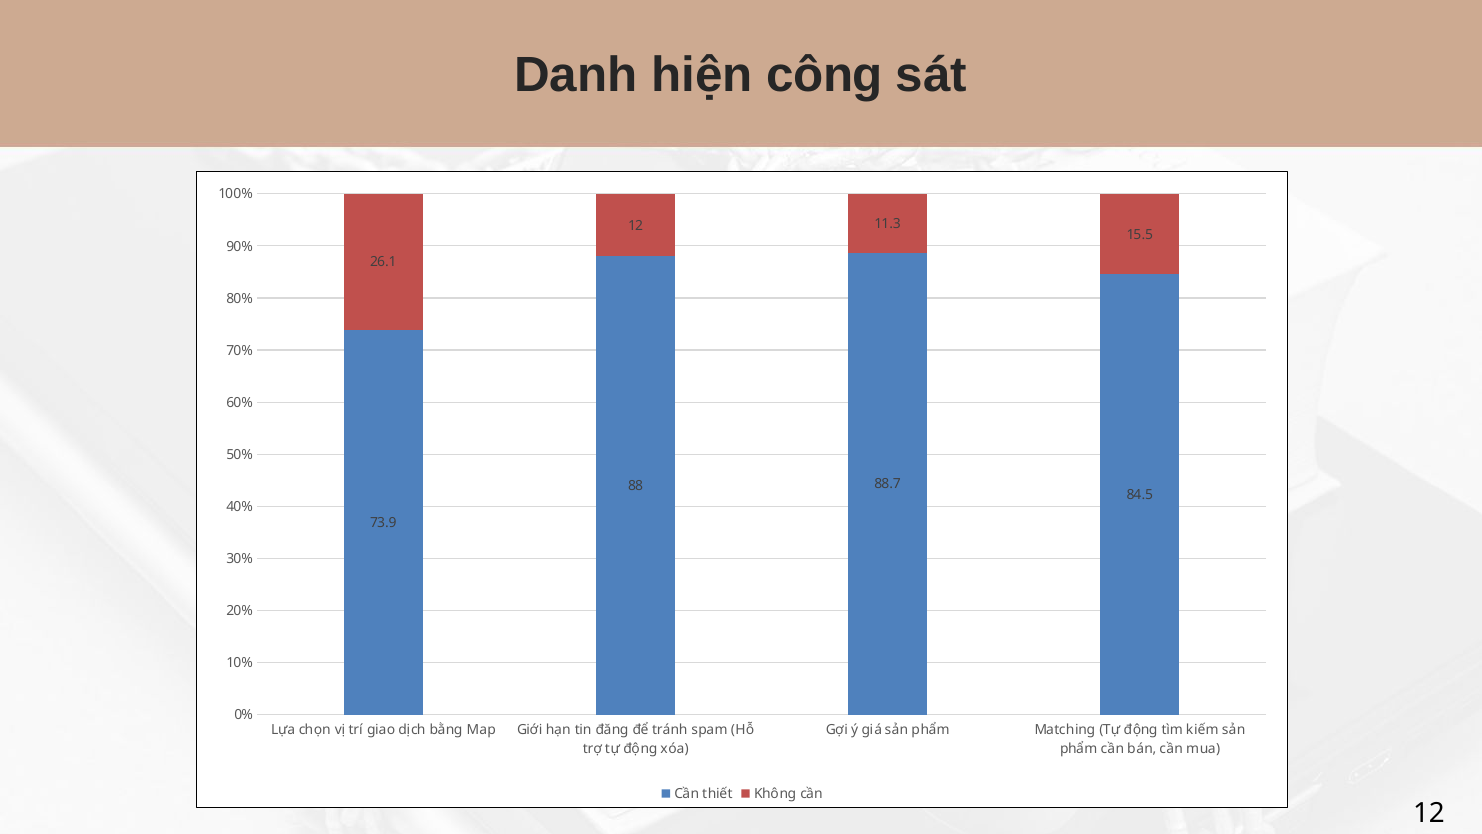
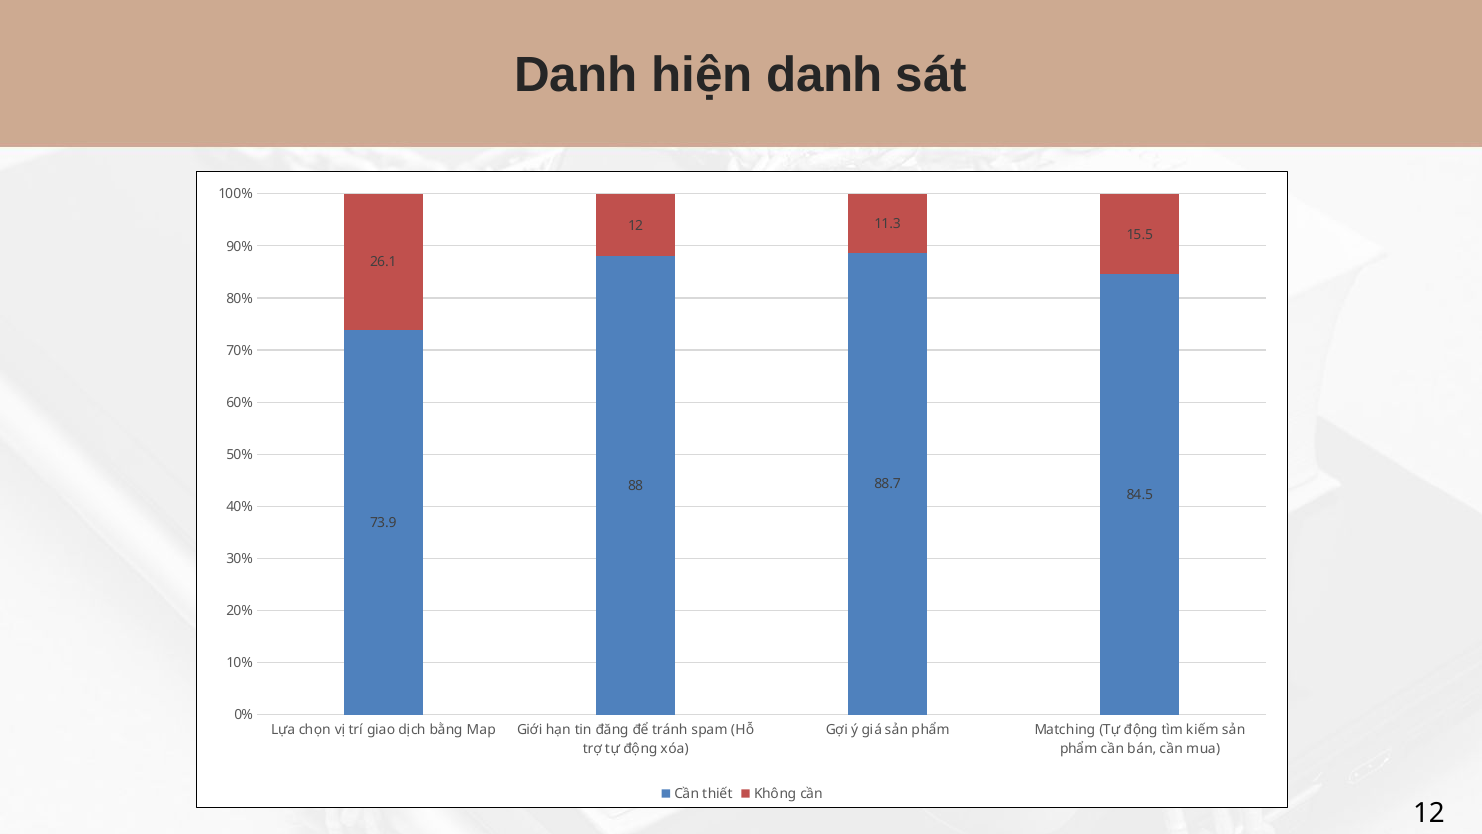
hiện công: công -> danh (825, 75)
